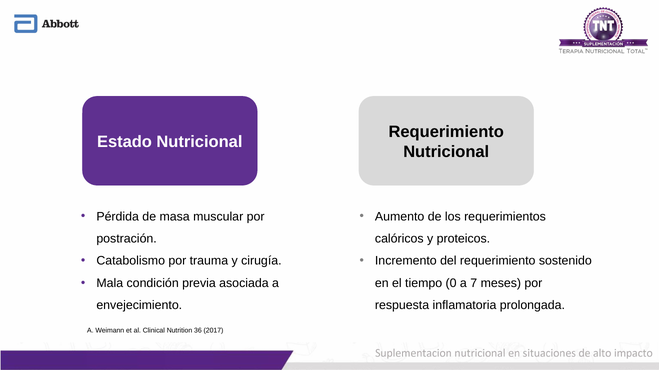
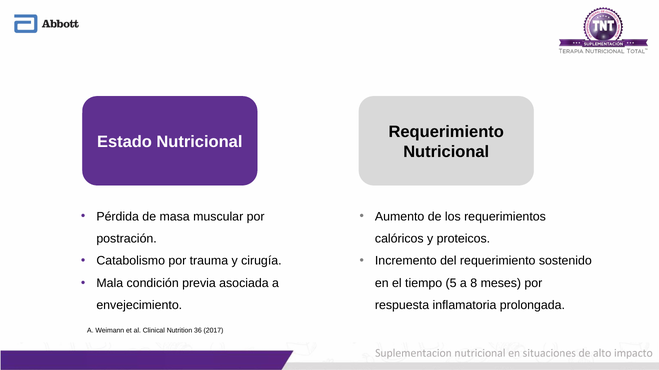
0: 0 -> 5 (451, 284)
7: 7 -> 8 (474, 284)
